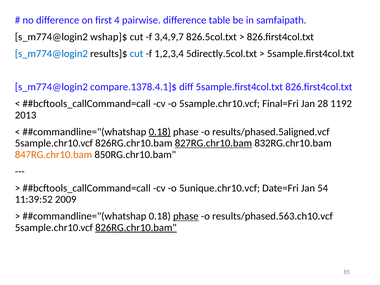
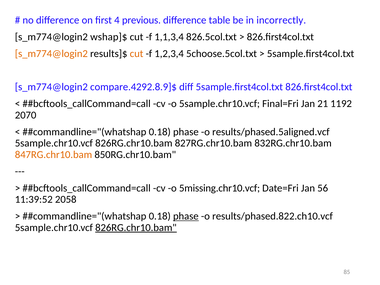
pairwise: pairwise -> previous (141, 20)
samfaipath: samfaipath -> incorrectly (281, 20)
3,4,9,7: 3,4,9,7 -> 1,1,3,4 (169, 37)
s_m774@login2 colour: blue -> orange (51, 54)
cut colour: blue -> orange (137, 54)
5directly.5col.txt: 5directly.5col.txt -> 5choose.5col.txt (222, 54)
compare.1378.4.1]$: compare.1378.4.1]$ -> compare.4292.8.9]$ (133, 87)
28: 28 -> 21 (323, 104)
2013: 2013 -> 2070 (26, 115)
0.18 underline: present -> none (160, 132)
827RG.chr10.bam underline: present -> none (213, 143)
5unique.chr10.vcf: 5unique.chr10.vcf -> 5missing.chr10.vcf (220, 188)
54: 54 -> 56 (323, 188)
2009: 2009 -> 2058 (66, 199)
results/phased.563.ch10.vcf: results/phased.563.ch10.vcf -> results/phased.822.ch10.vcf (273, 216)
